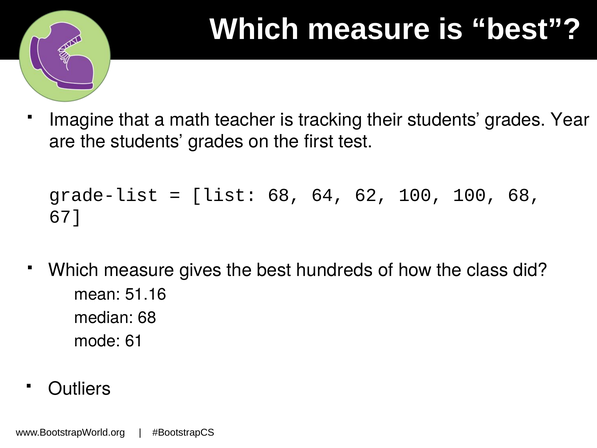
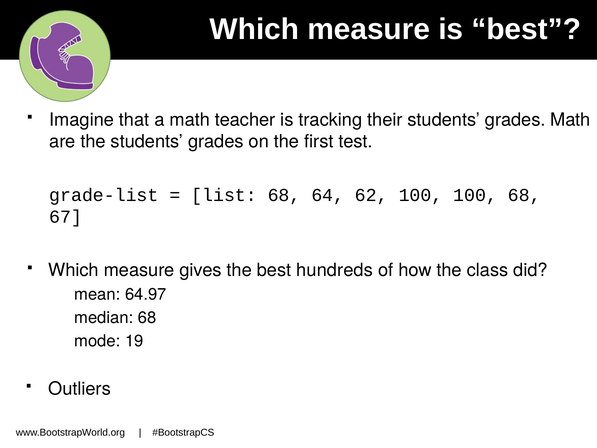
grades Year: Year -> Math (570, 120)
51.16: 51.16 -> 64.97 (146, 294)
61: 61 -> 19 (134, 341)
